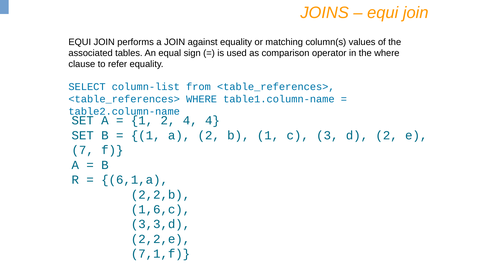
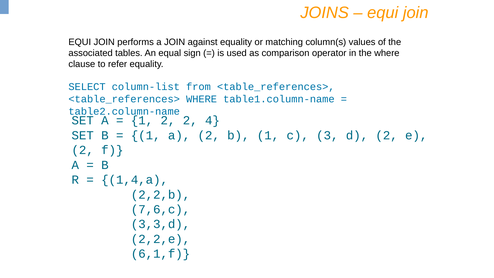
2 4: 4 -> 2 (190, 120)
7: 7 -> 2 (83, 150)
6,1,a: 6,1,a -> 1,4,a (135, 180)
1,6,c: 1,6,c -> 7,6,c (161, 209)
7,1,f: 7,1,f -> 6,1,f (161, 254)
